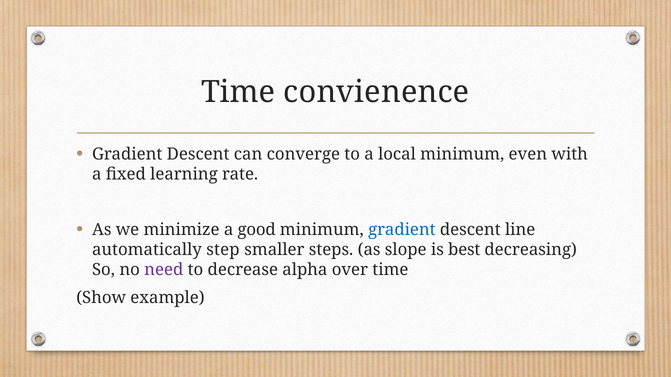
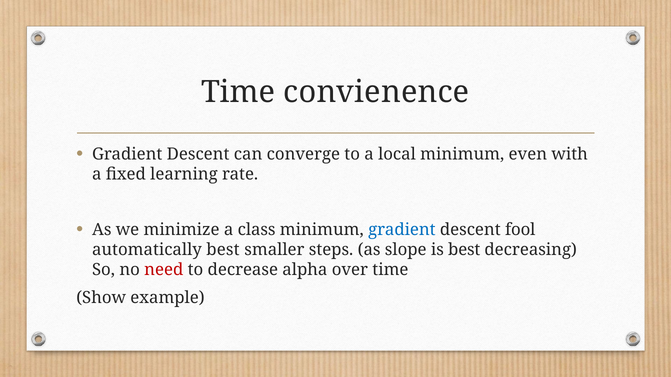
good: good -> class (257, 230)
line: line -> fool (520, 230)
automatically step: step -> best (223, 250)
need colour: purple -> red (164, 270)
